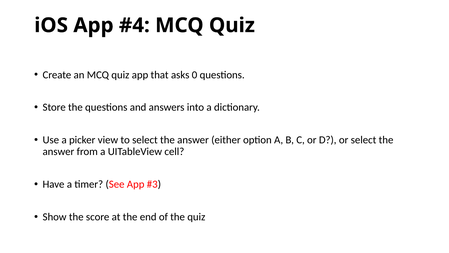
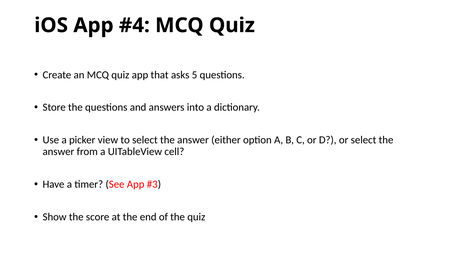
0: 0 -> 5 (195, 75)
